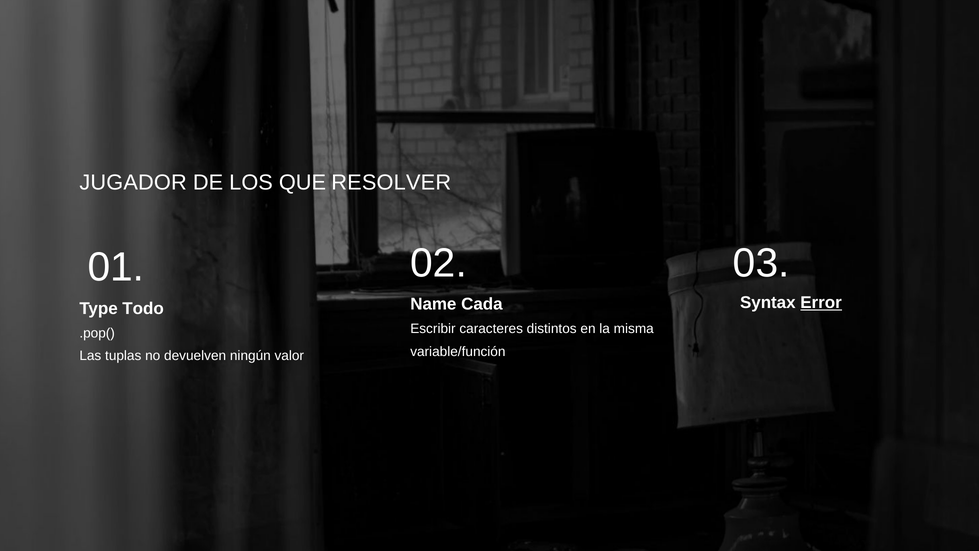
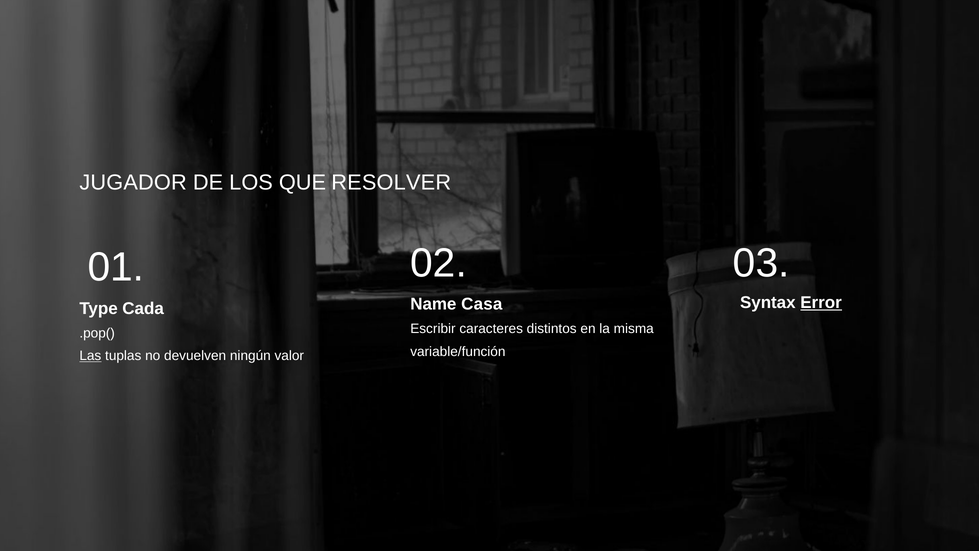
Cada: Cada -> Casa (482, 304)
Todo: Todo -> Cada (143, 308)
Las underline: none -> present (90, 356)
